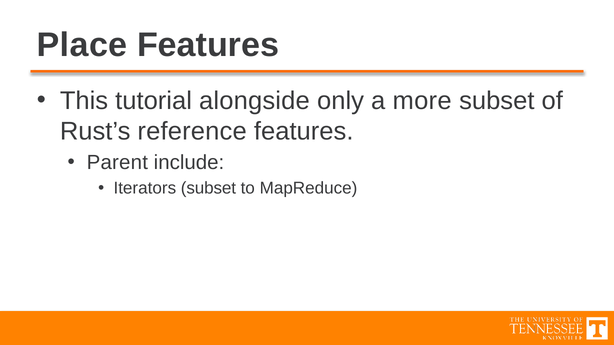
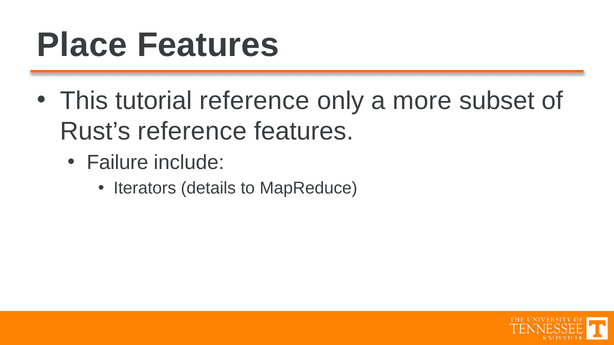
tutorial alongside: alongside -> reference (254, 101)
Parent: Parent -> Failure (118, 163)
Iterators subset: subset -> details (208, 189)
